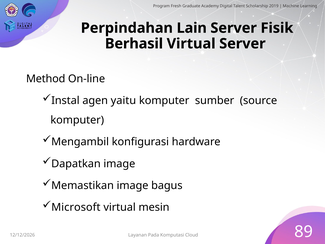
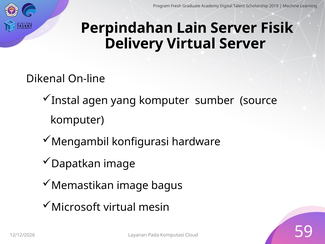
Berhasil: Berhasil -> Delivery (134, 44)
Method: Method -> Dikenal (46, 79)
yaitu: yaitu -> yang (123, 101)
89: 89 -> 59 (304, 232)
